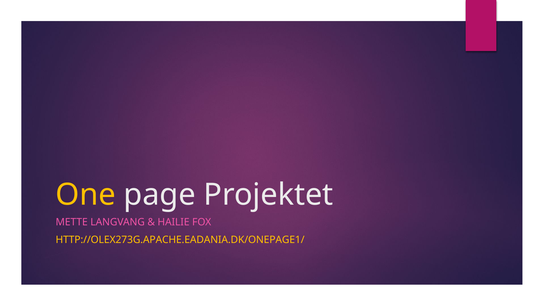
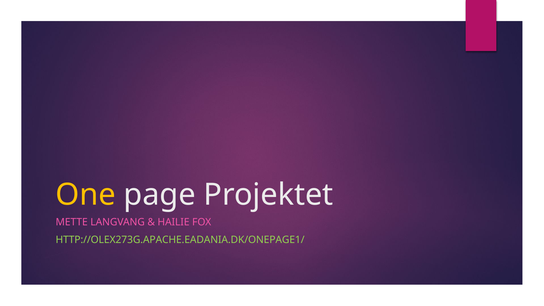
HTTP://OLEX273G.APACHE.EADANIA.DK/ONEPAGE1/ colour: yellow -> light green (180, 240)
